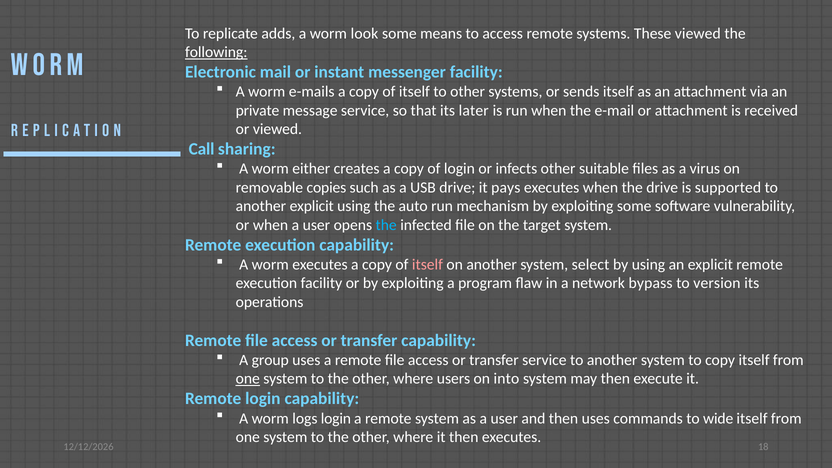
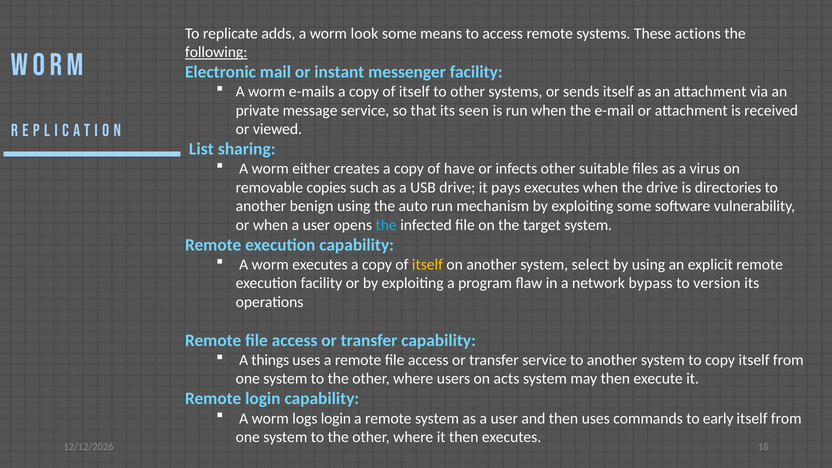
These viewed: viewed -> actions (698, 34)
later: later -> seen (474, 110)
Call: Call -> List (201, 149)
of login: login -> have (459, 169)
supported: supported -> directories (728, 187)
another explicit: explicit -> benign (312, 206)
itself colour: pink -> yellow (427, 264)
group: group -> things (270, 360)
one underline: present -> none (248, 379)
into: into -> acts (506, 379)
wide: wide -> early (718, 418)
